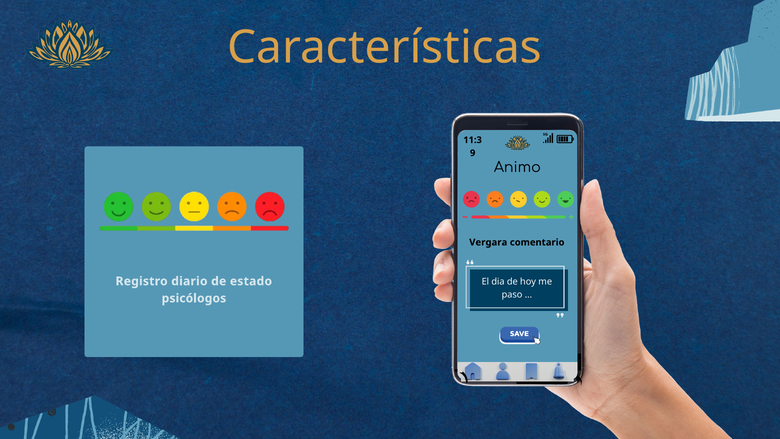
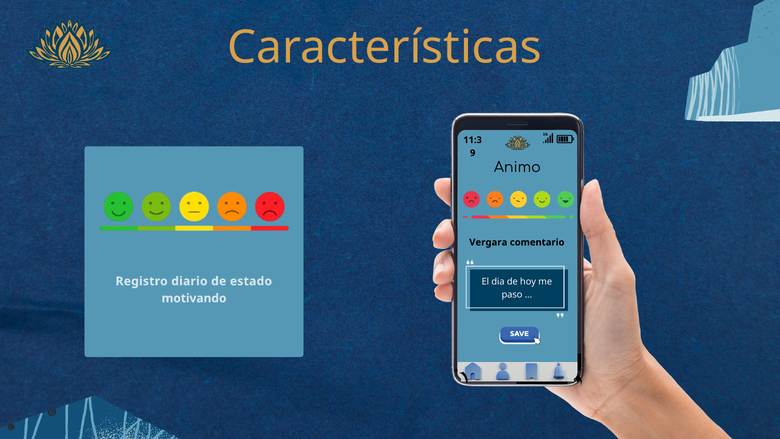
psicólogos: psicólogos -> motivando (194, 298)
